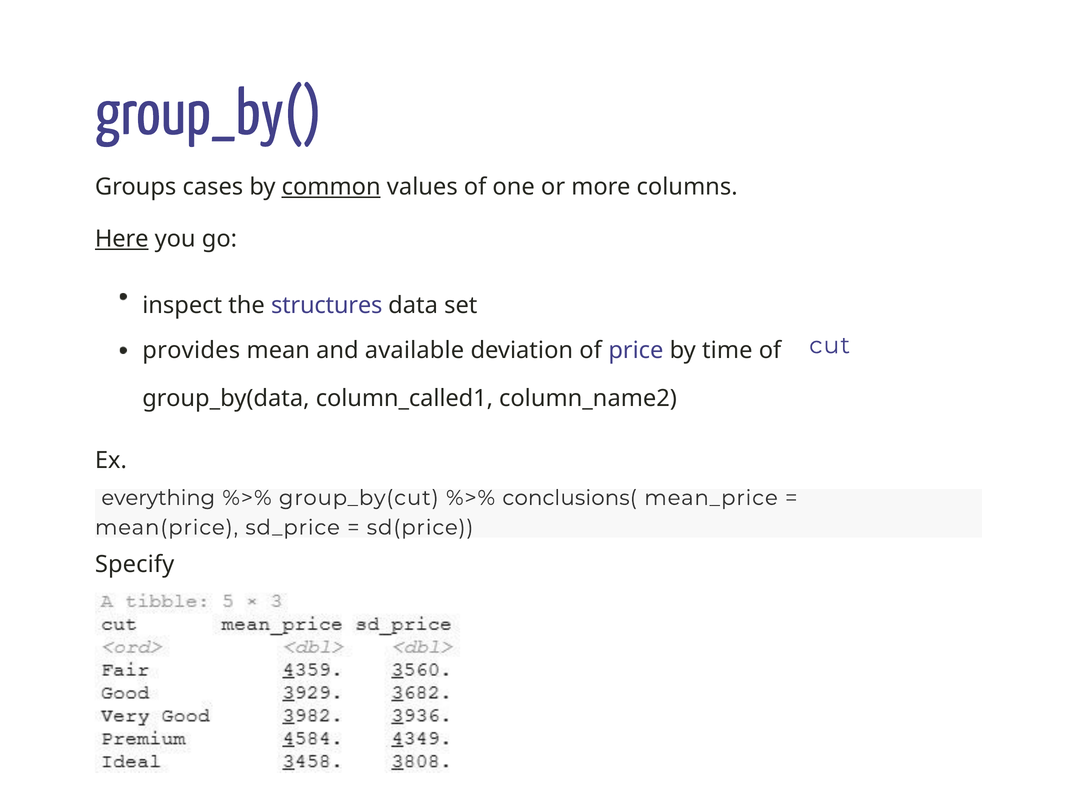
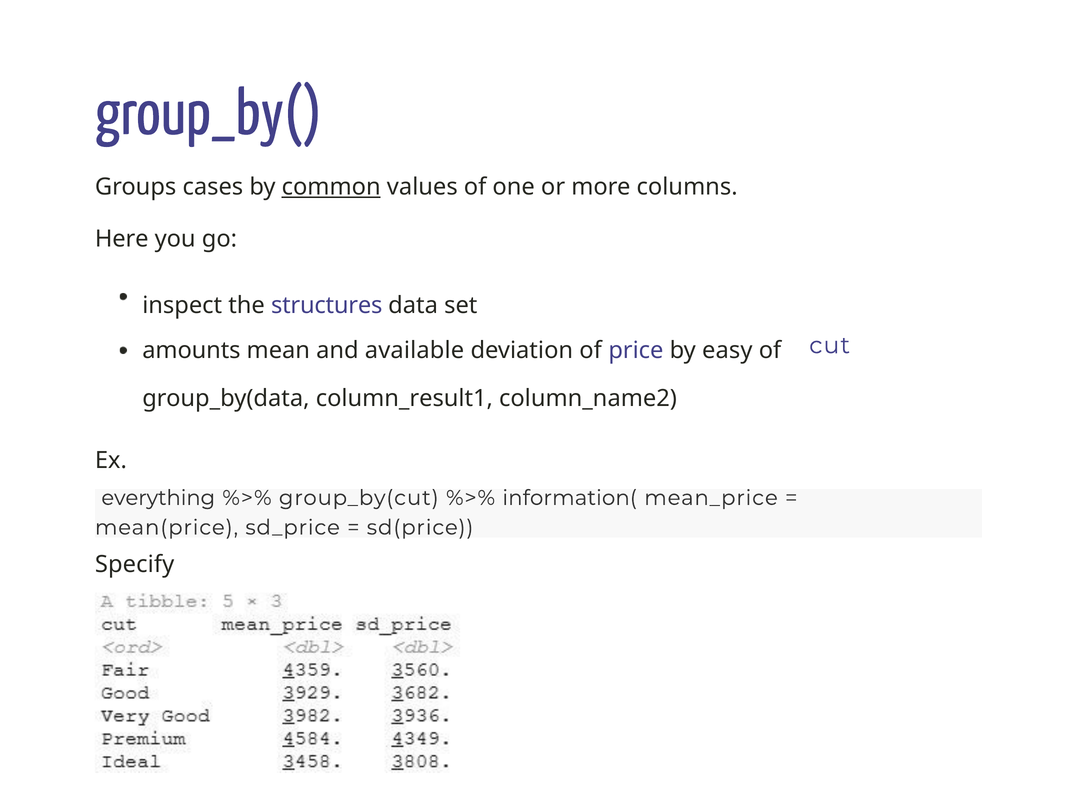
Here underline: present -> none (122, 239)
provides: provides -> amounts (191, 350)
time: time -> easy (727, 350)
column_called1: column_called1 -> column_result1 (404, 398)
conclusions(: conclusions( -> information( (570, 498)
